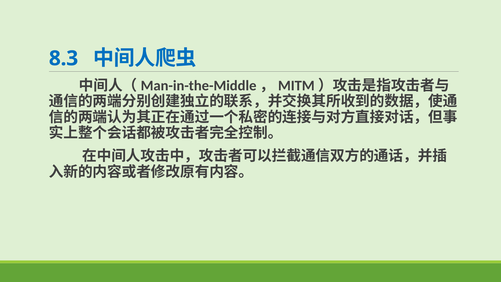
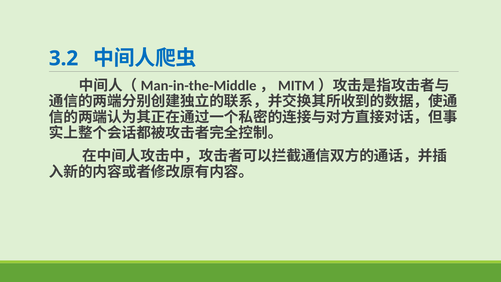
8.3: 8.3 -> 3.2 (64, 58)
